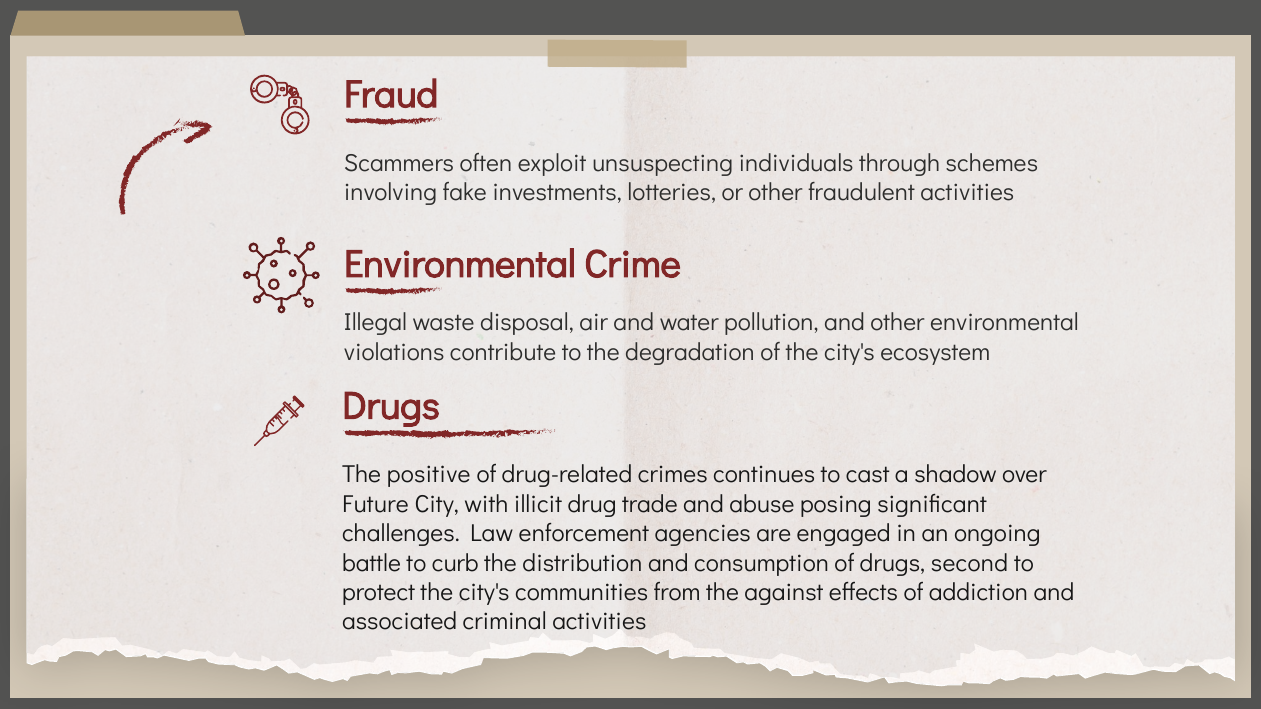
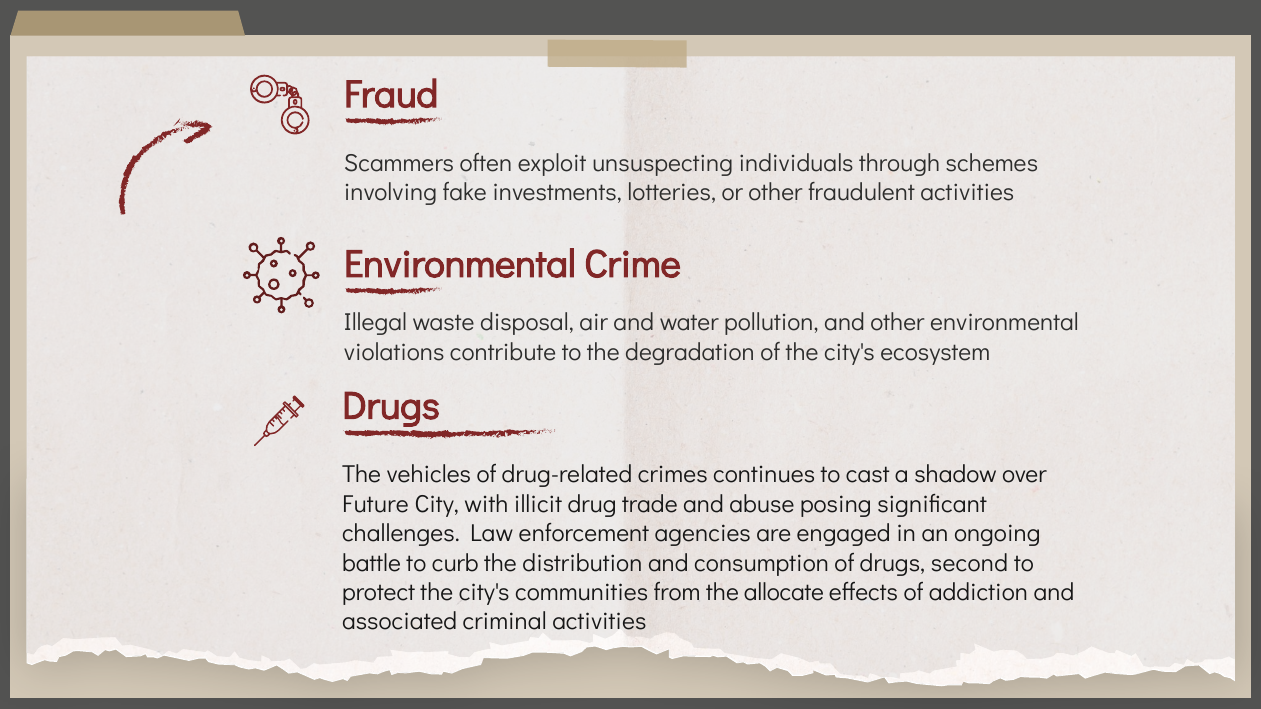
positive: positive -> vehicles (429, 475)
against: against -> allocate (784, 593)
